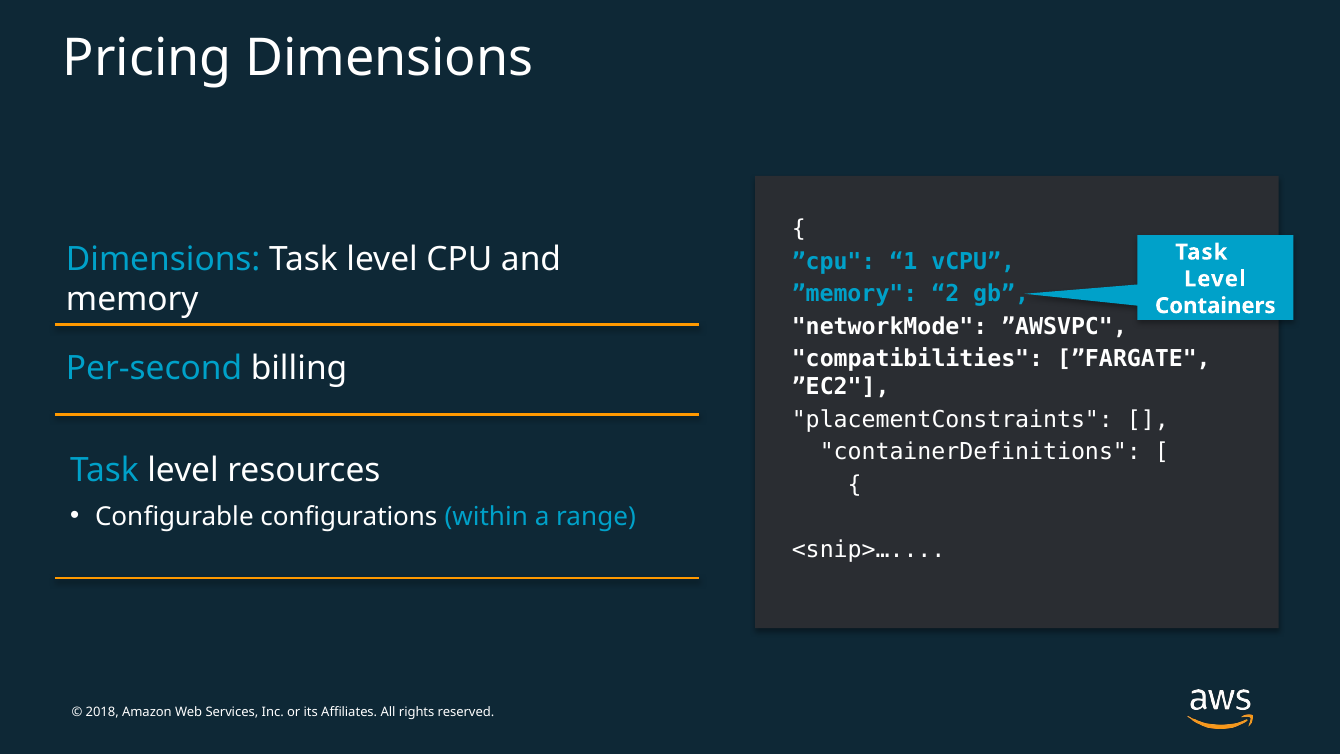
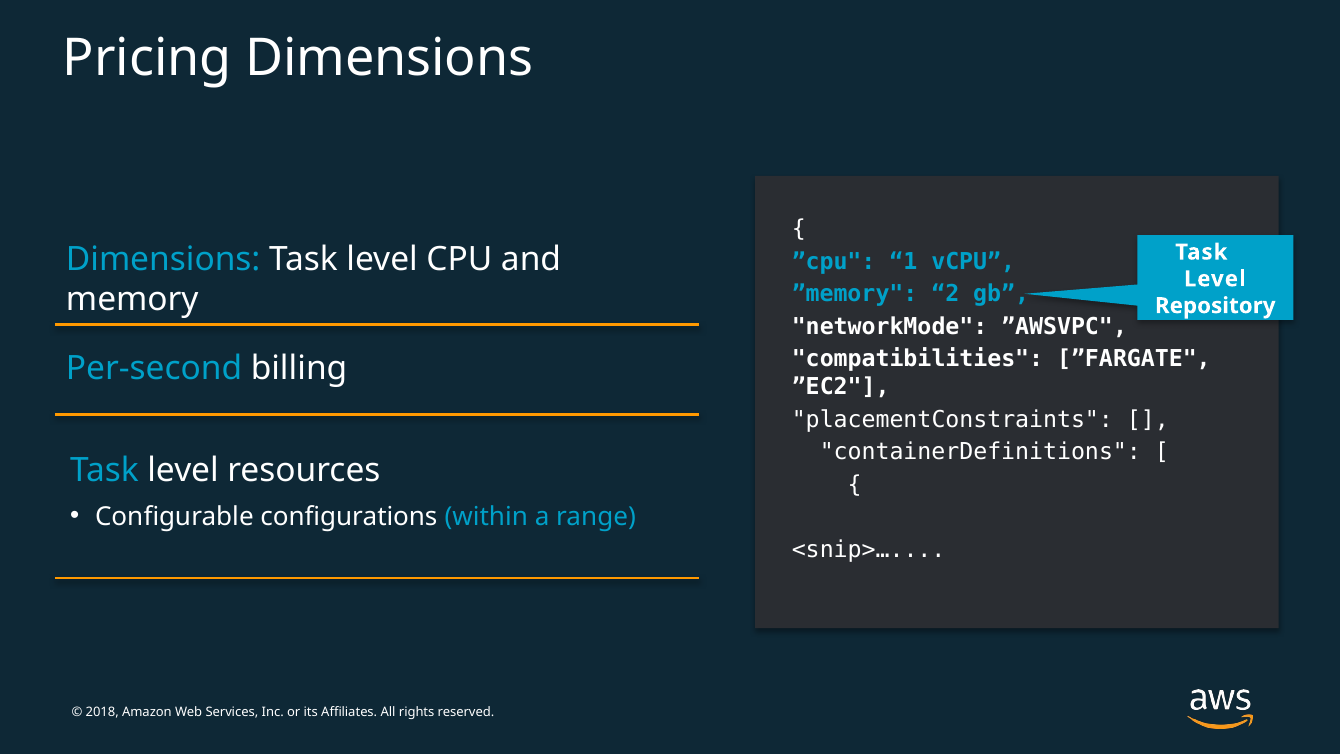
Containers: Containers -> Repository (1215, 306)
